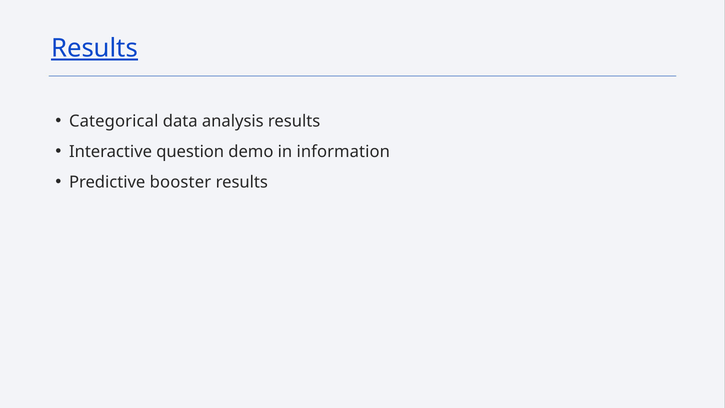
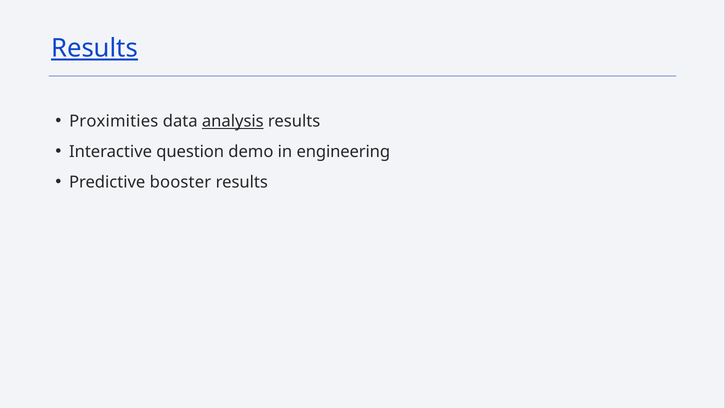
Categorical: Categorical -> Proximities (114, 121)
analysis underline: none -> present (233, 121)
information: information -> engineering (343, 152)
